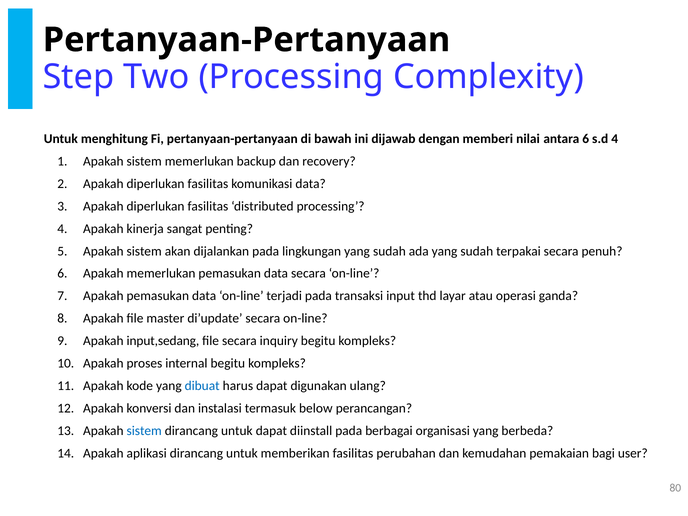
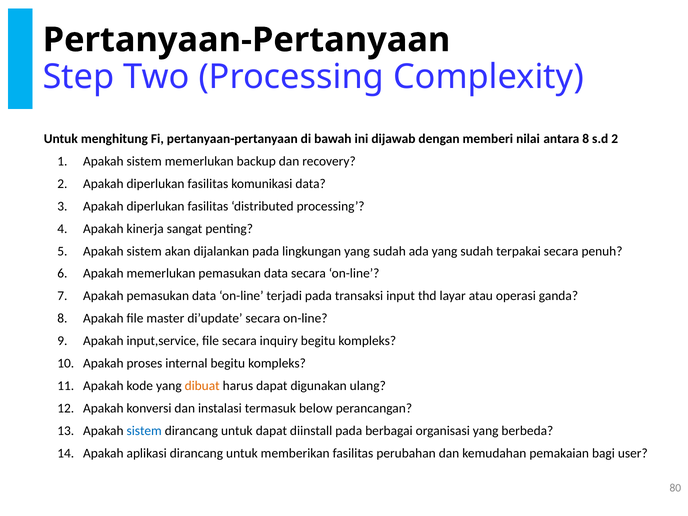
antara 6: 6 -> 8 (586, 139)
s.d 4: 4 -> 2 (615, 139)
input,sedang: input,sedang -> input,service (163, 341)
dibuat colour: blue -> orange (202, 386)
